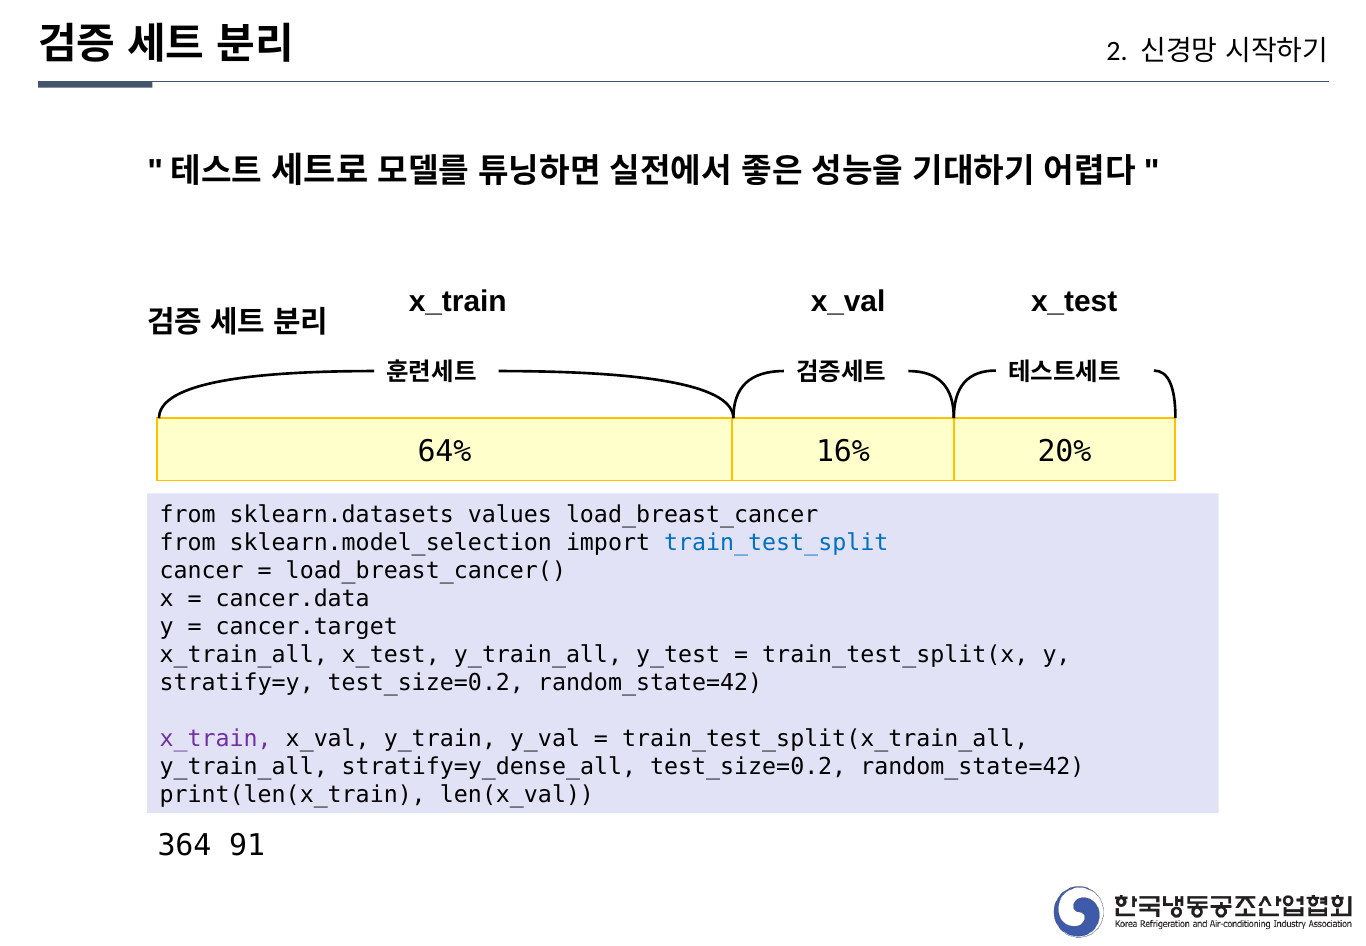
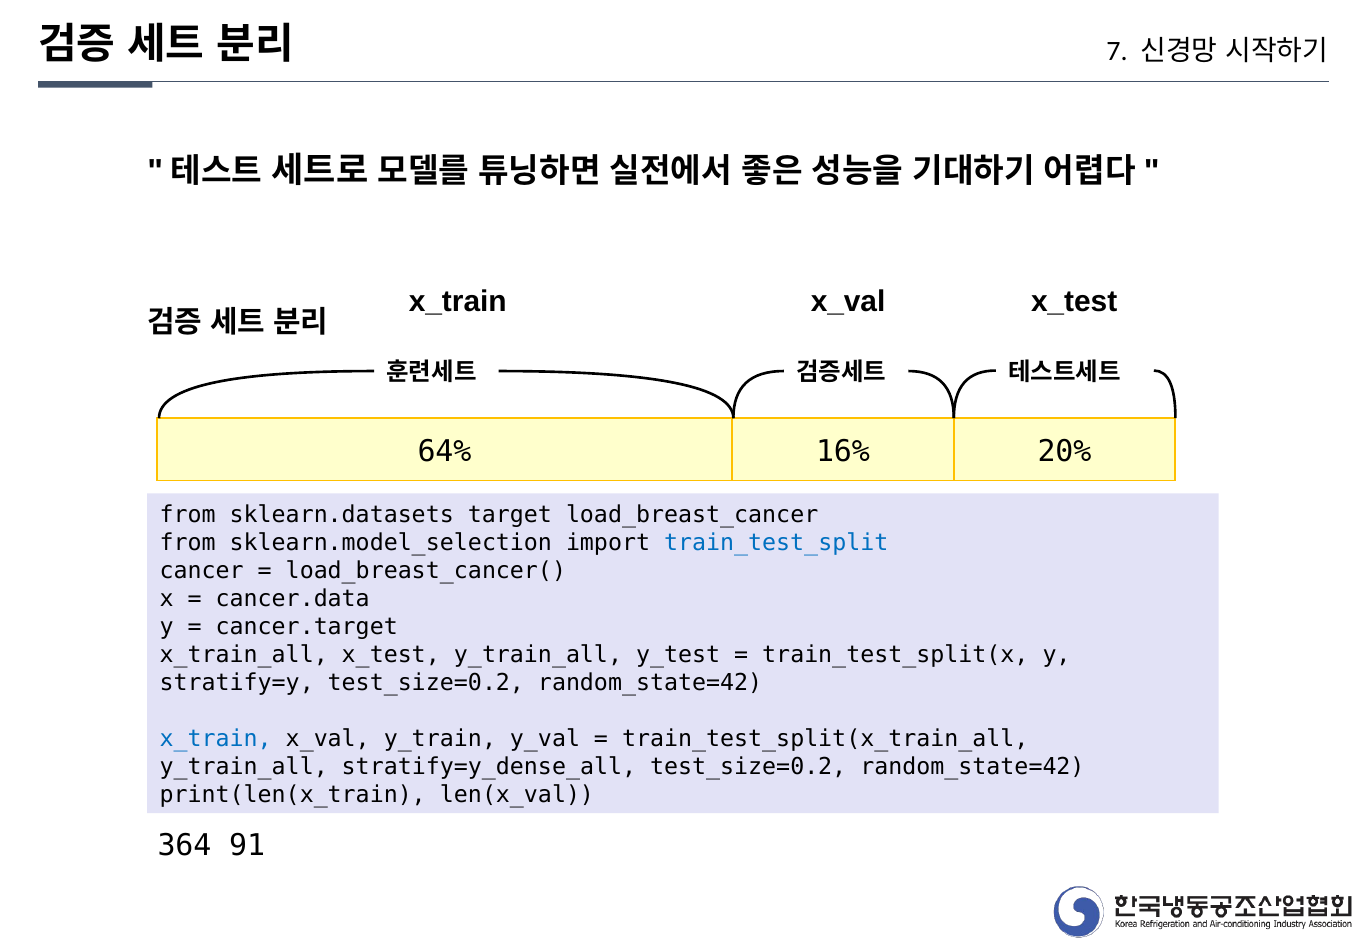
2: 2 -> 7 (1117, 52)
values: values -> target (510, 515)
x_train colour: purple -> blue (216, 739)
